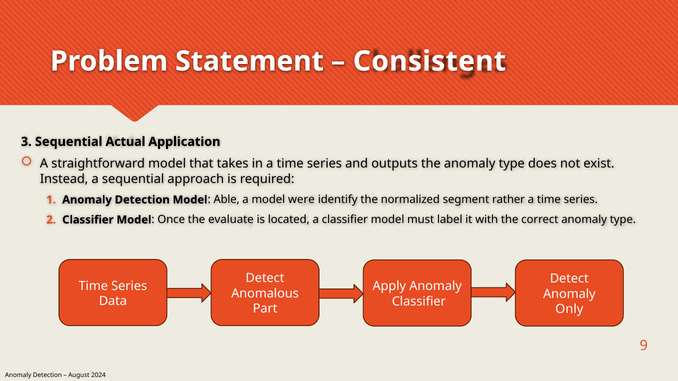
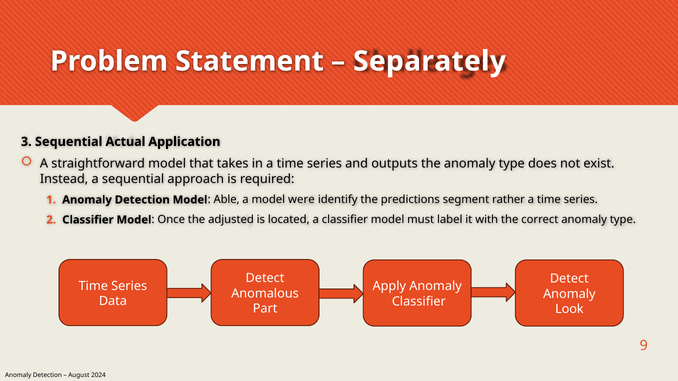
Consistent: Consistent -> Separately (430, 61)
normalized: normalized -> predictions (410, 200)
evaluate: evaluate -> adjusted (231, 220)
Only: Only -> Look (569, 309)
